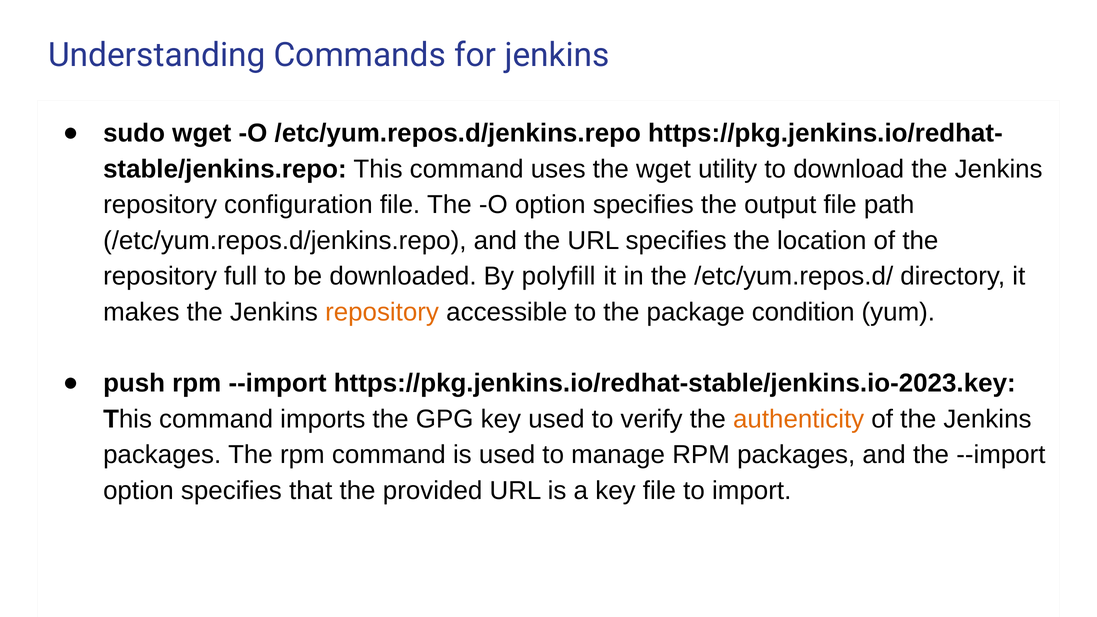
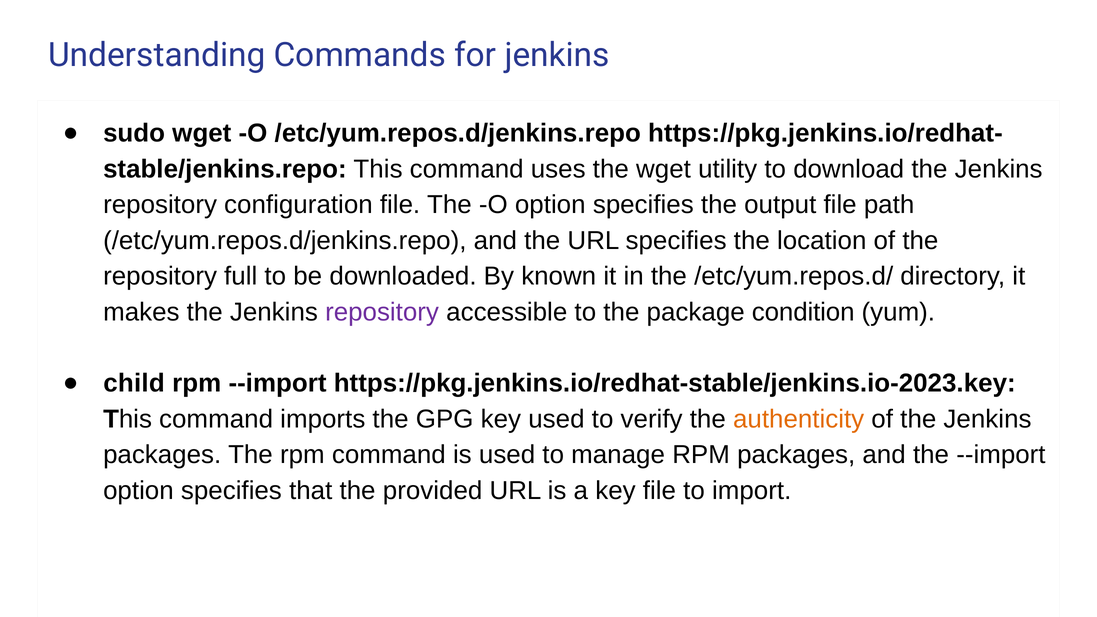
polyfill: polyfill -> known (559, 276)
repository colour: orange -> purple (382, 312)
push: push -> child (134, 383)
